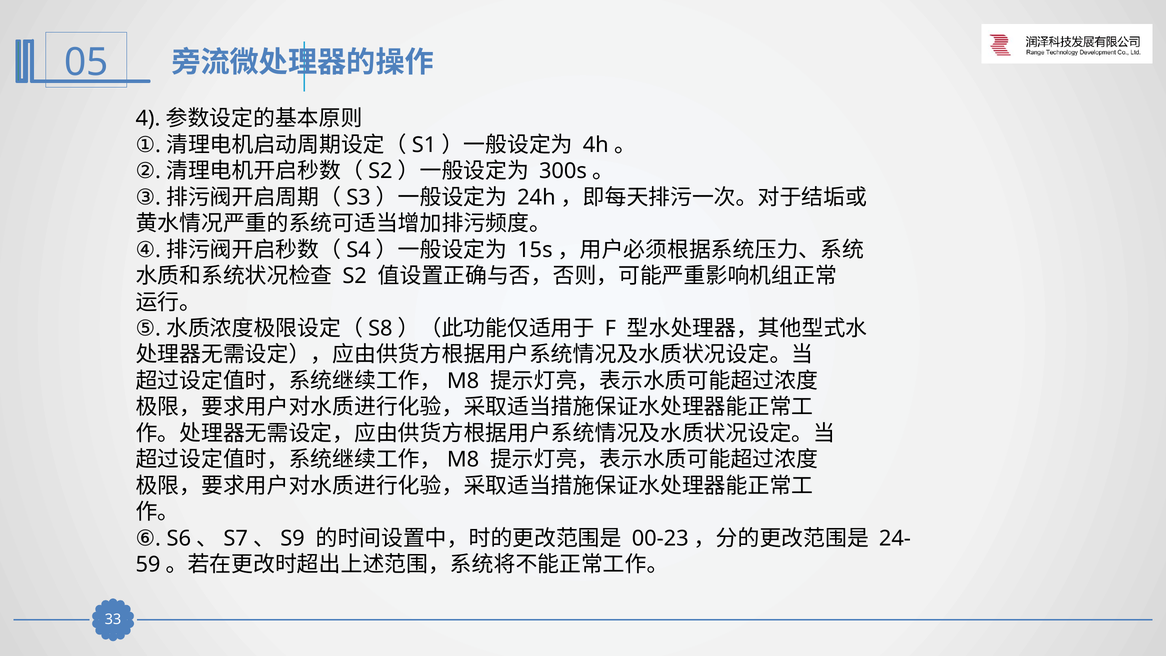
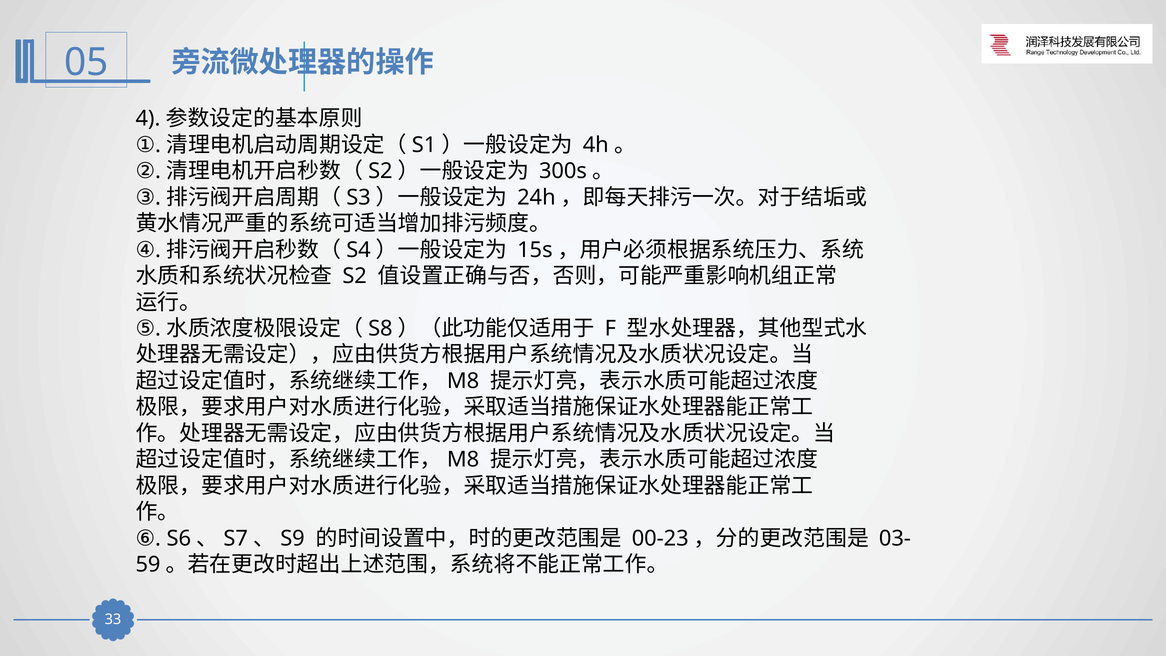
24-: 24- -> 03- (895, 538)
